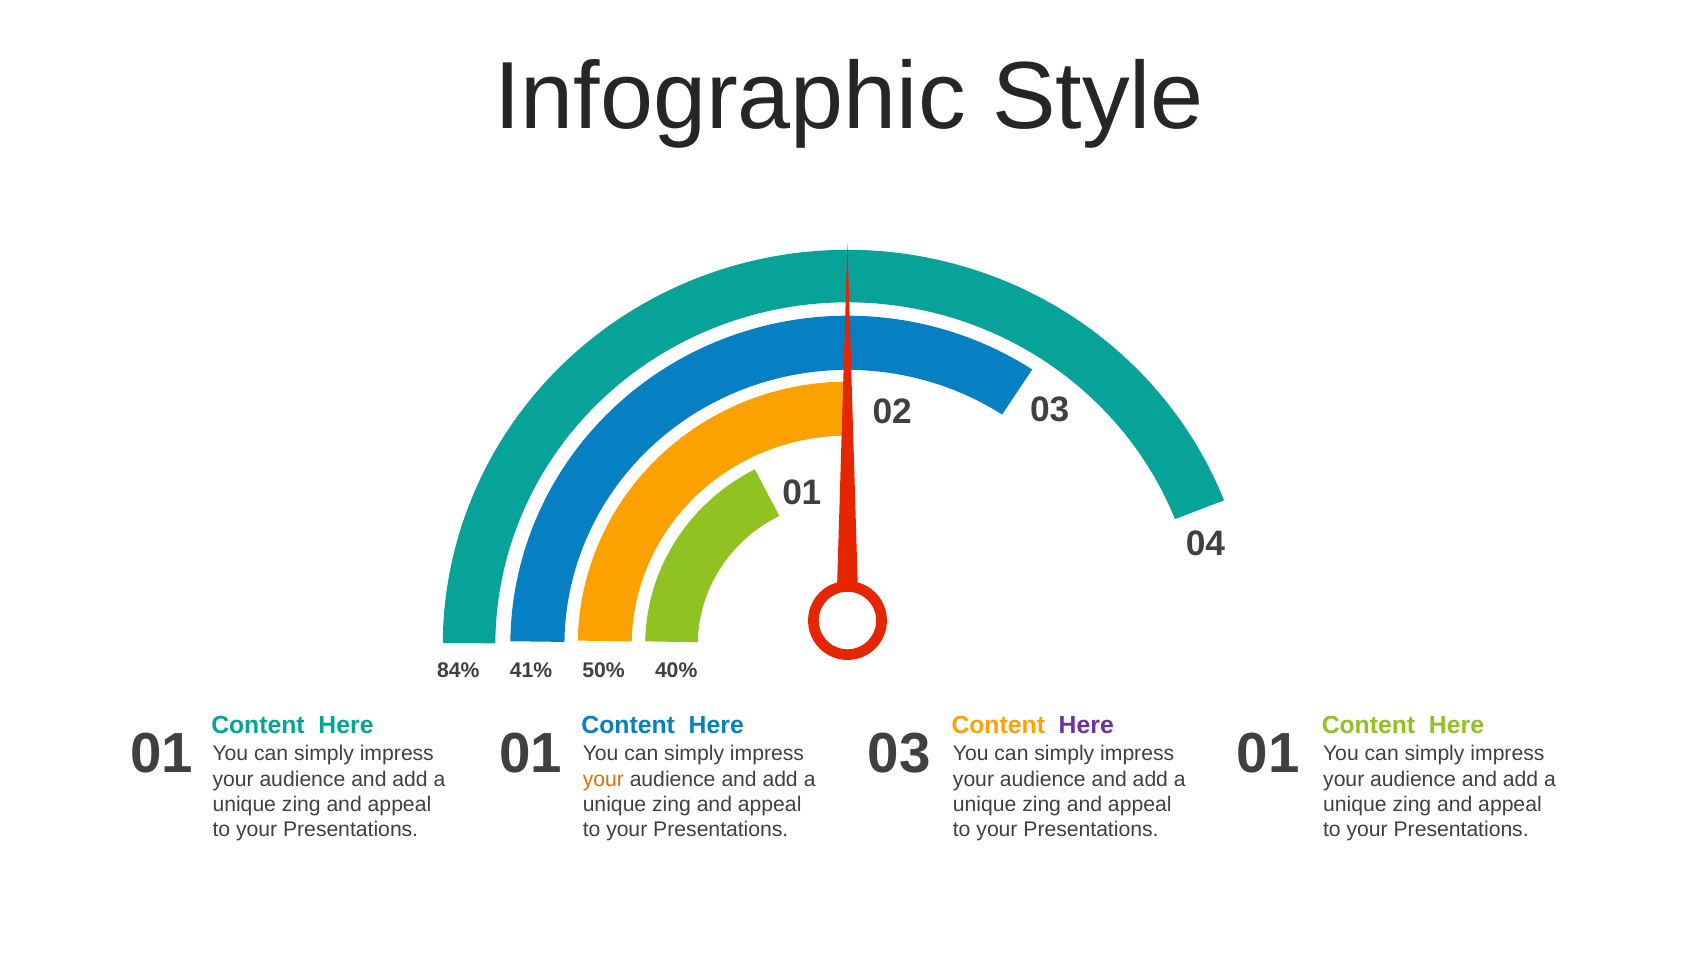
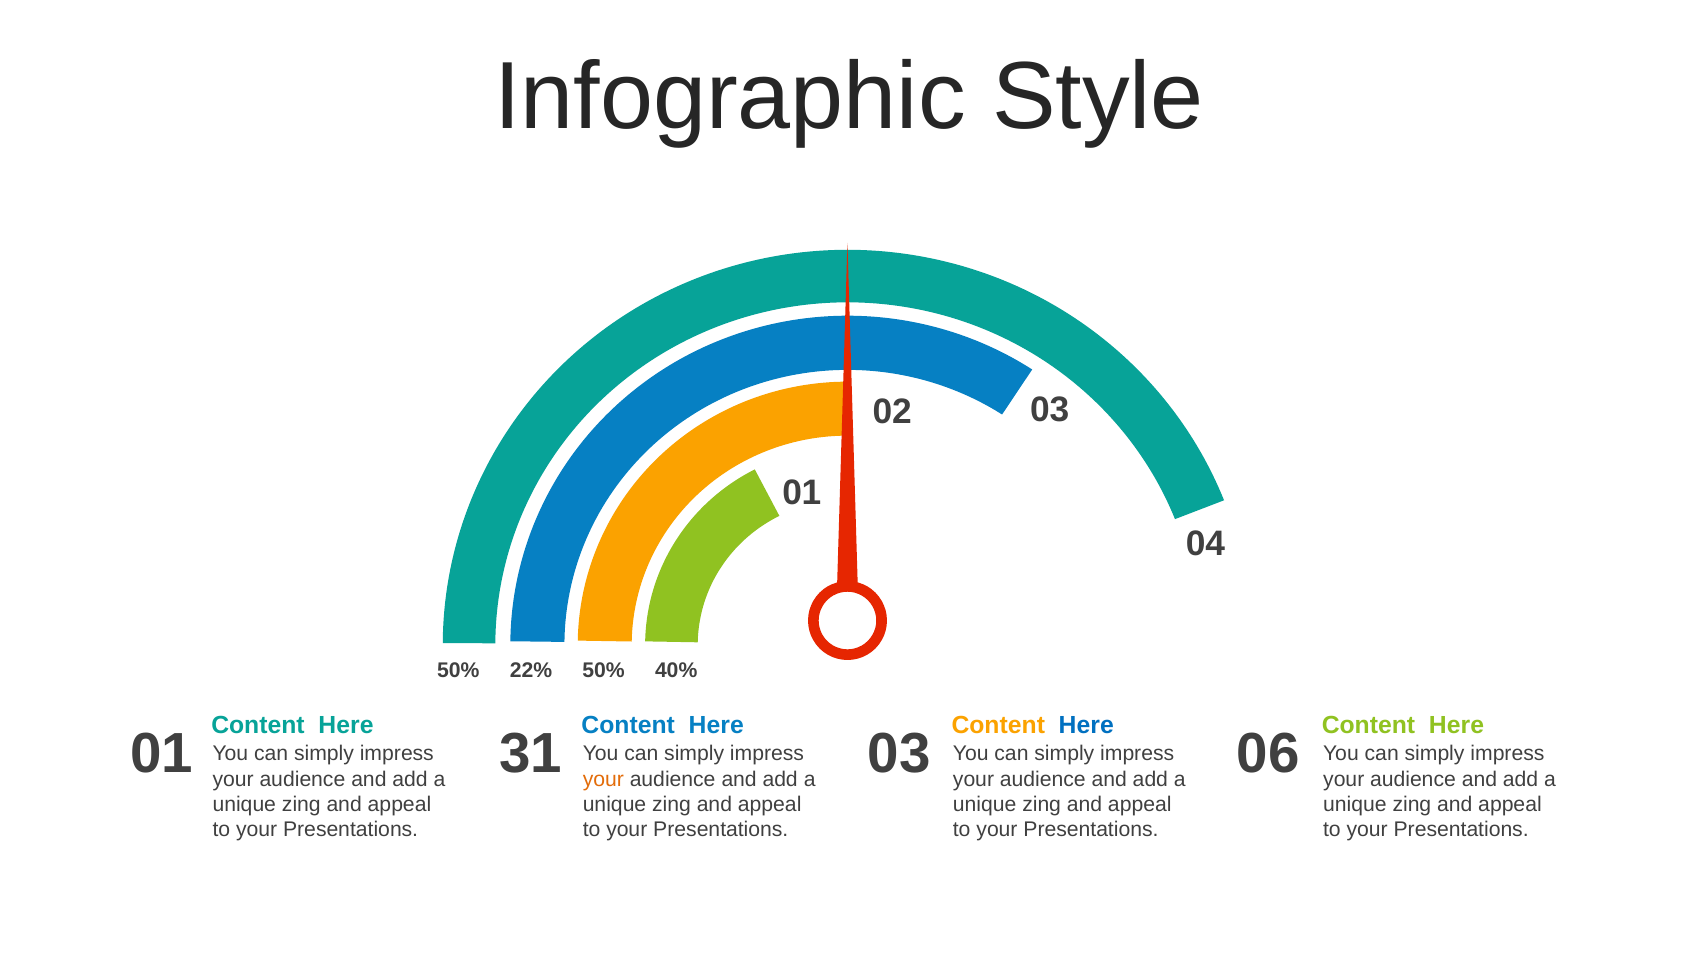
84%: 84% -> 50% (458, 670)
41%: 41% -> 22% (531, 670)
Here colour: purple -> blue (1086, 724)
01 01: 01 -> 31 (530, 753)
03 01: 01 -> 06 (1268, 753)
